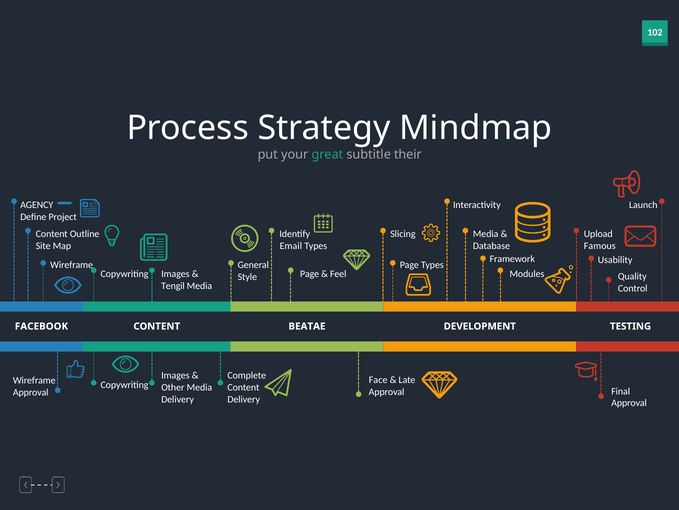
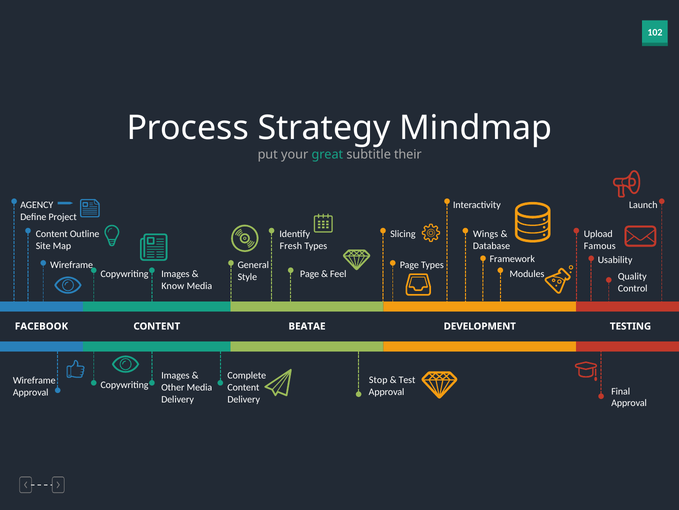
Media: Media -> Wings (486, 234)
Email: Email -> Fresh (291, 245)
Tengil: Tengil -> Know (173, 285)
Face: Face -> Stop (378, 380)
Late: Late -> Test (407, 380)
